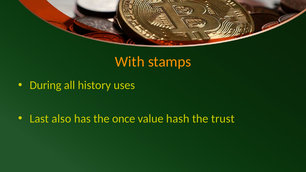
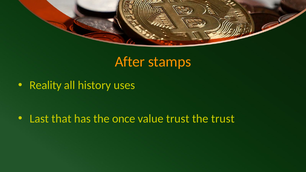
With: With -> After (130, 62)
During: During -> Reality (45, 85)
also: also -> that (61, 119)
value hash: hash -> trust (178, 119)
